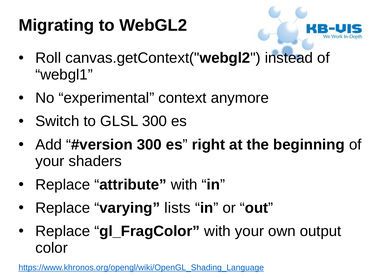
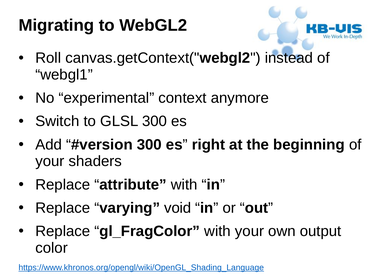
lists: lists -> void (178, 208)
